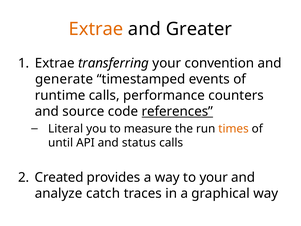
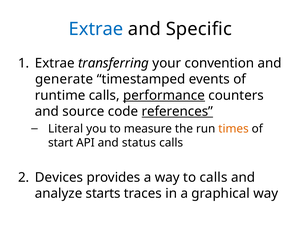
Extrae colour: orange -> blue (96, 29)
Greater: Greater -> Specific (199, 29)
performance underline: none -> present (164, 95)
until: until -> start (61, 143)
Created: Created -> Devices (59, 177)
to your: your -> calls (214, 177)
catch: catch -> starts (103, 193)
